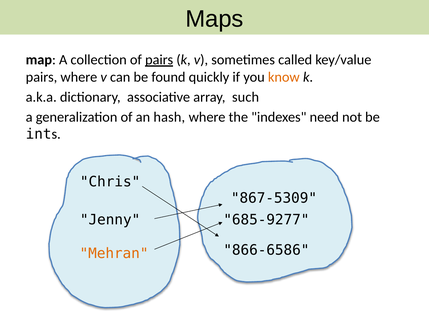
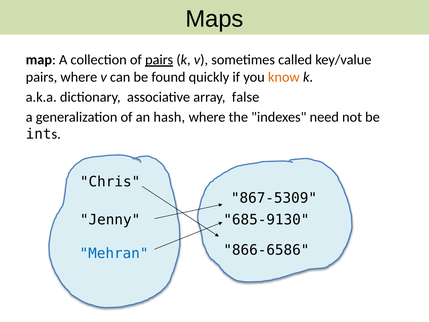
such: such -> false (246, 97)
685-9277: 685-9277 -> 685-9130 (266, 220)
Mehran colour: orange -> blue (114, 253)
